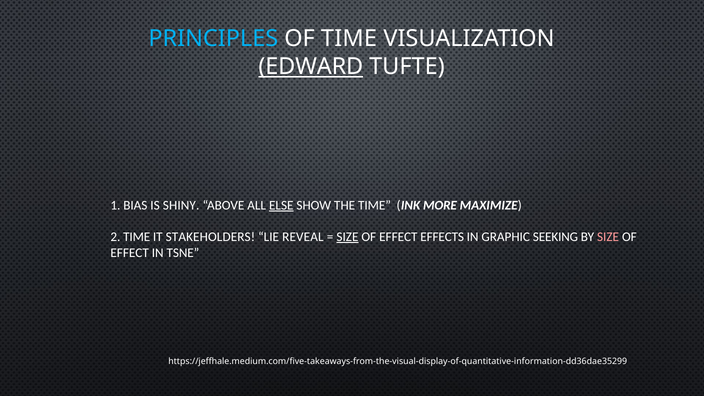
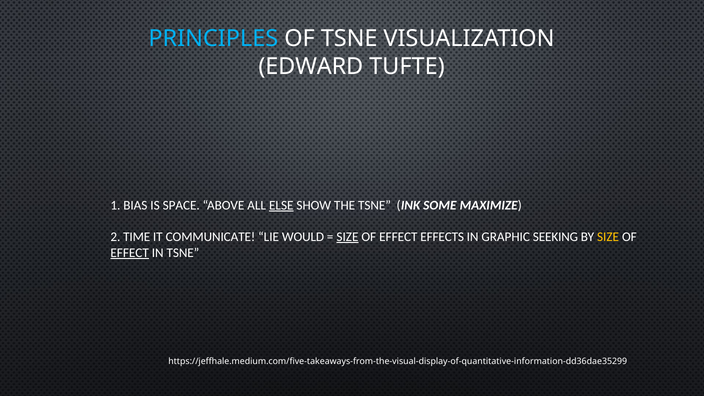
OF TIME: TIME -> TSNE (349, 38)
EDWARD underline: present -> none (311, 67)
SHINY: SHINY -> SPACE (181, 205)
THE TIME: TIME -> TSNE (374, 205)
MORE: MORE -> SOME (440, 205)
STAKEHOLDERS: STAKEHOLDERS -> COMMUNICATE (210, 237)
REVEAL: REVEAL -> WOULD (303, 237)
SIZE colour: pink -> yellow (608, 237)
EFFECT underline: none -> present (130, 253)
